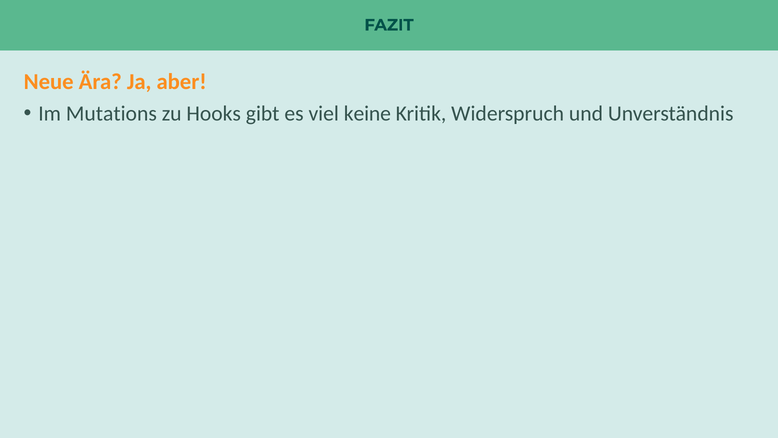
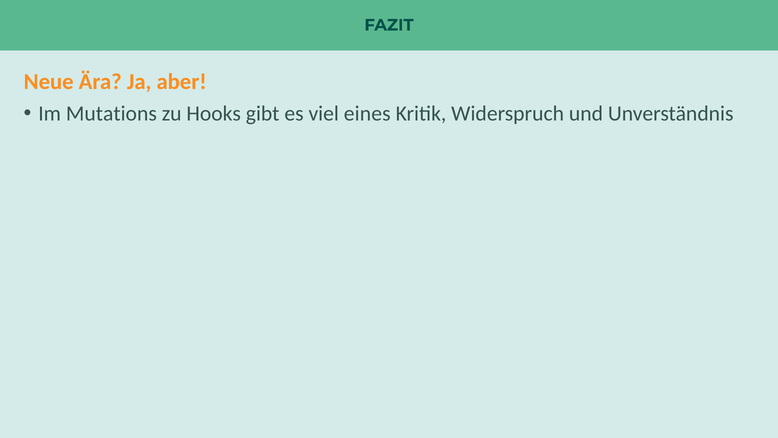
keine: keine -> eines (367, 114)
